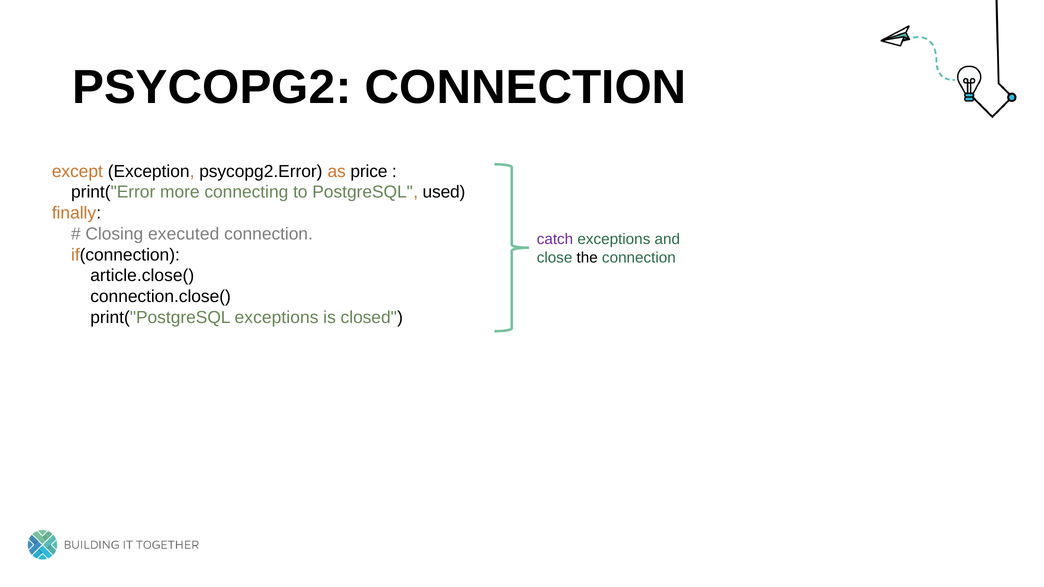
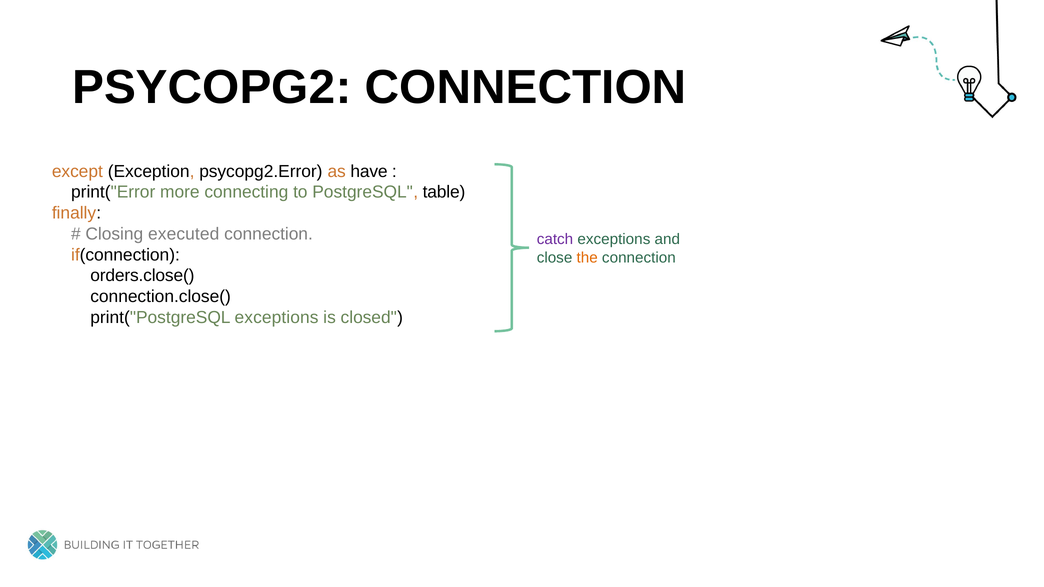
price: price -> have (369, 171)
used: used -> table (444, 192)
the colour: black -> orange (587, 258)
article.close(: article.close( -> orders.close( (142, 276)
